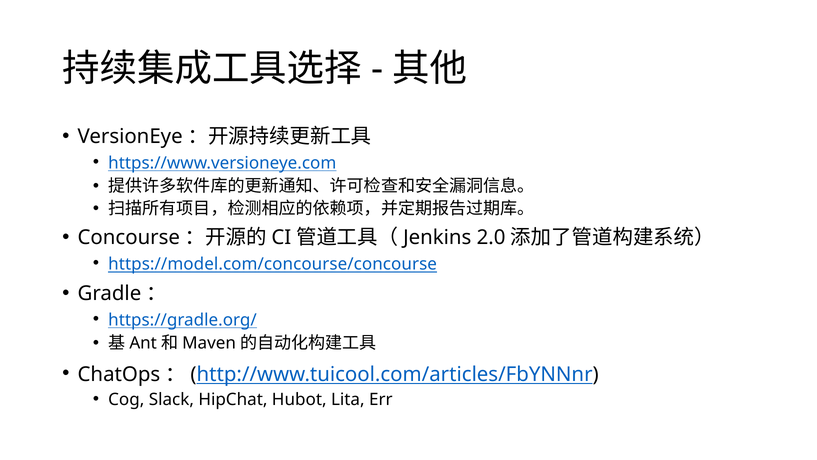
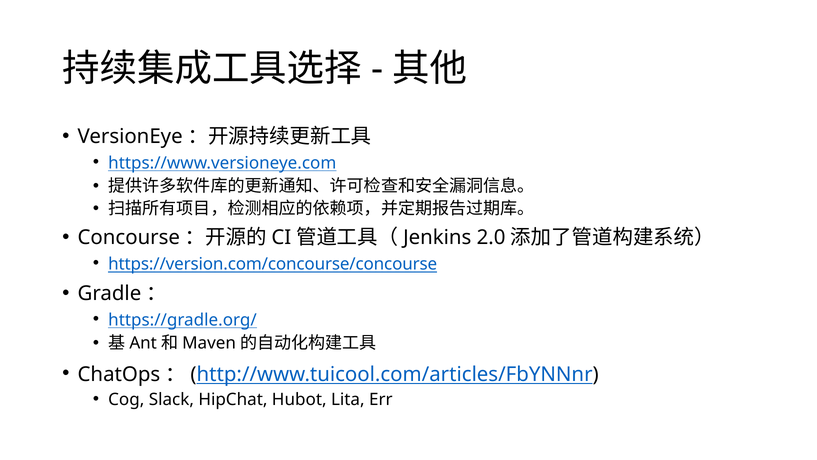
https://model.com/concourse/concourse: https://model.com/concourse/concourse -> https://version.com/concourse/concourse (273, 264)
